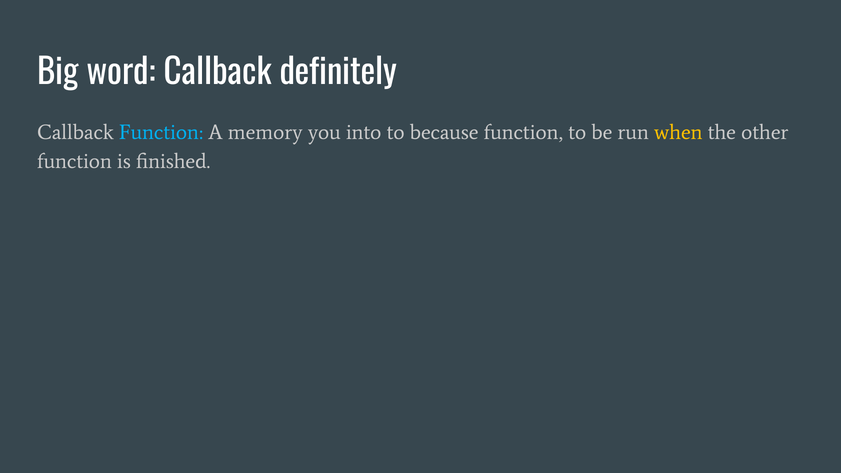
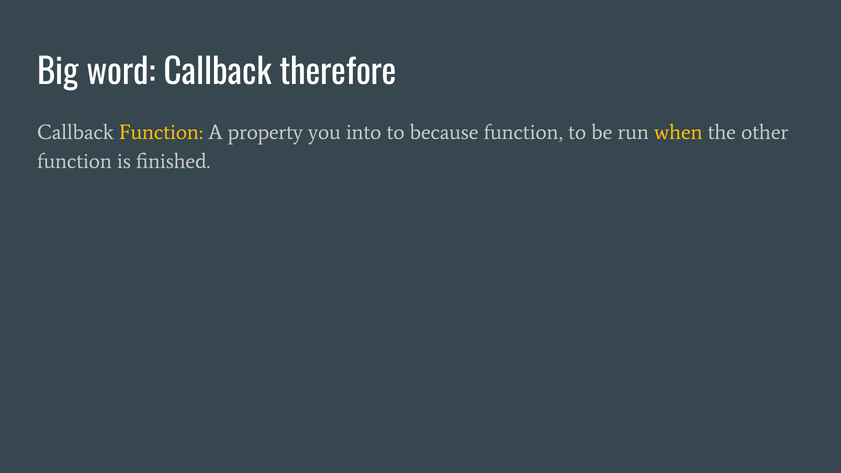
definitely: definitely -> therefore (338, 73)
Function colour: light blue -> yellow (161, 132)
memory: memory -> property (265, 132)
